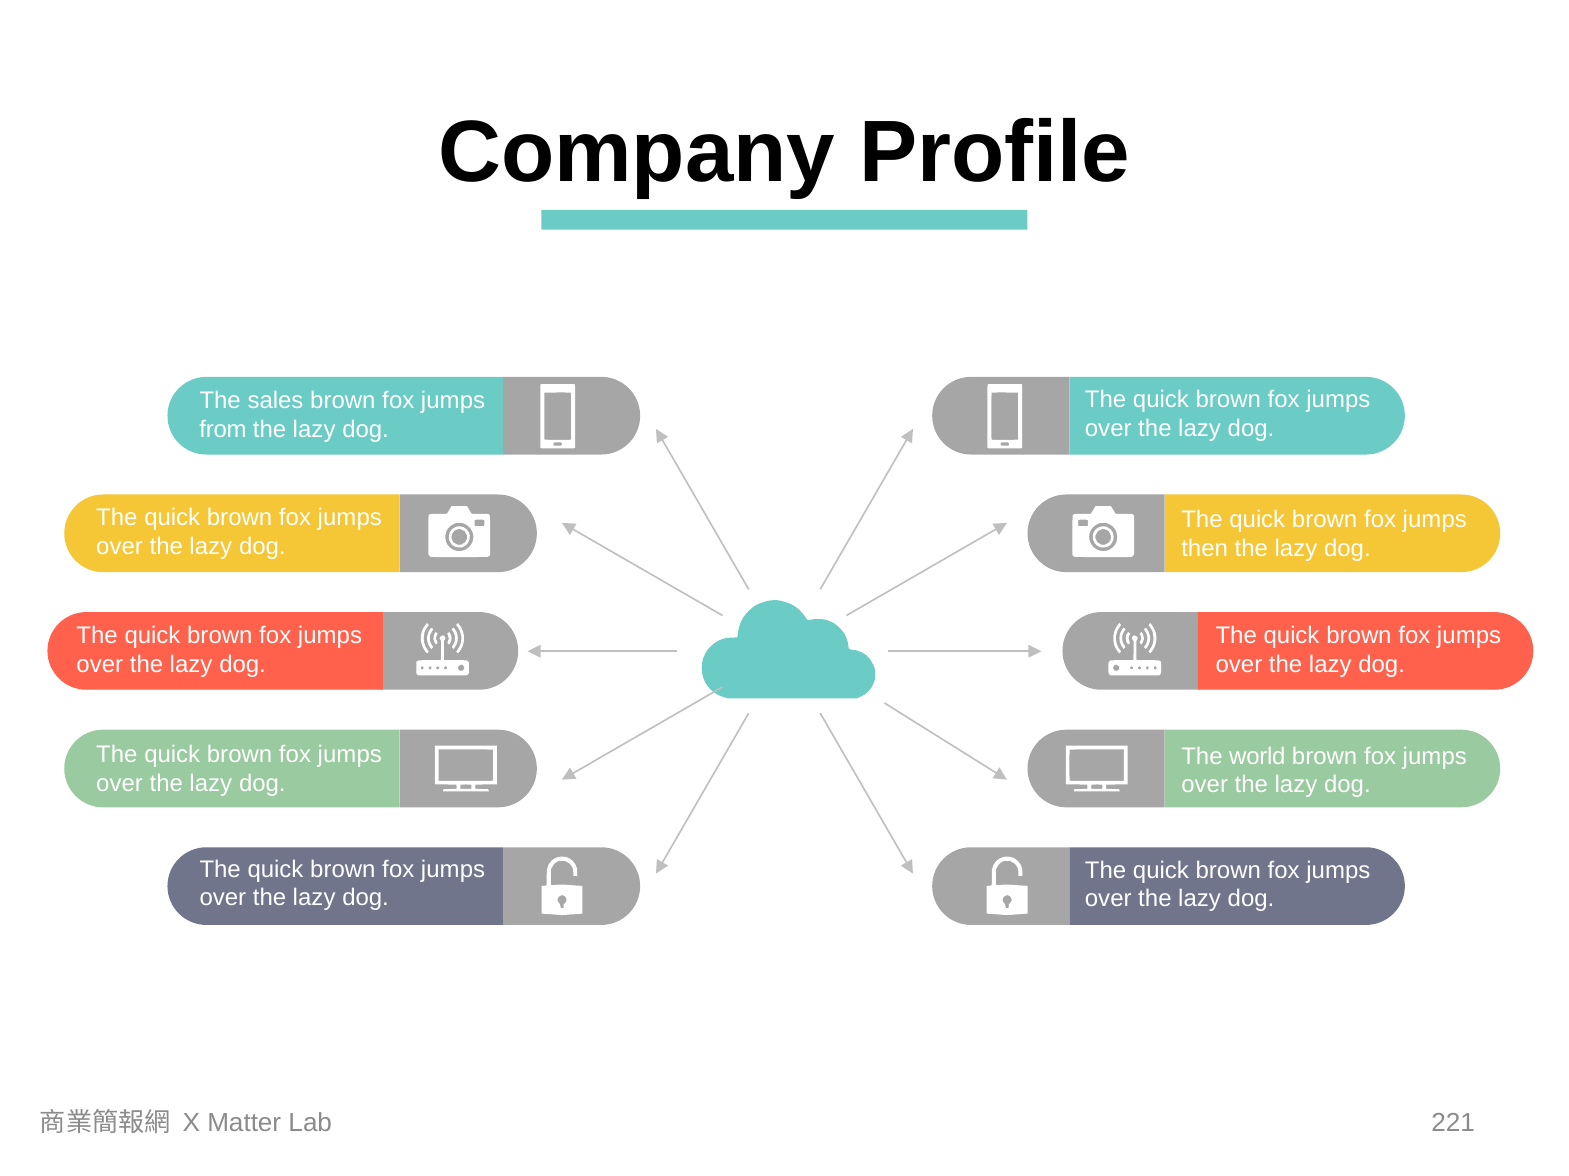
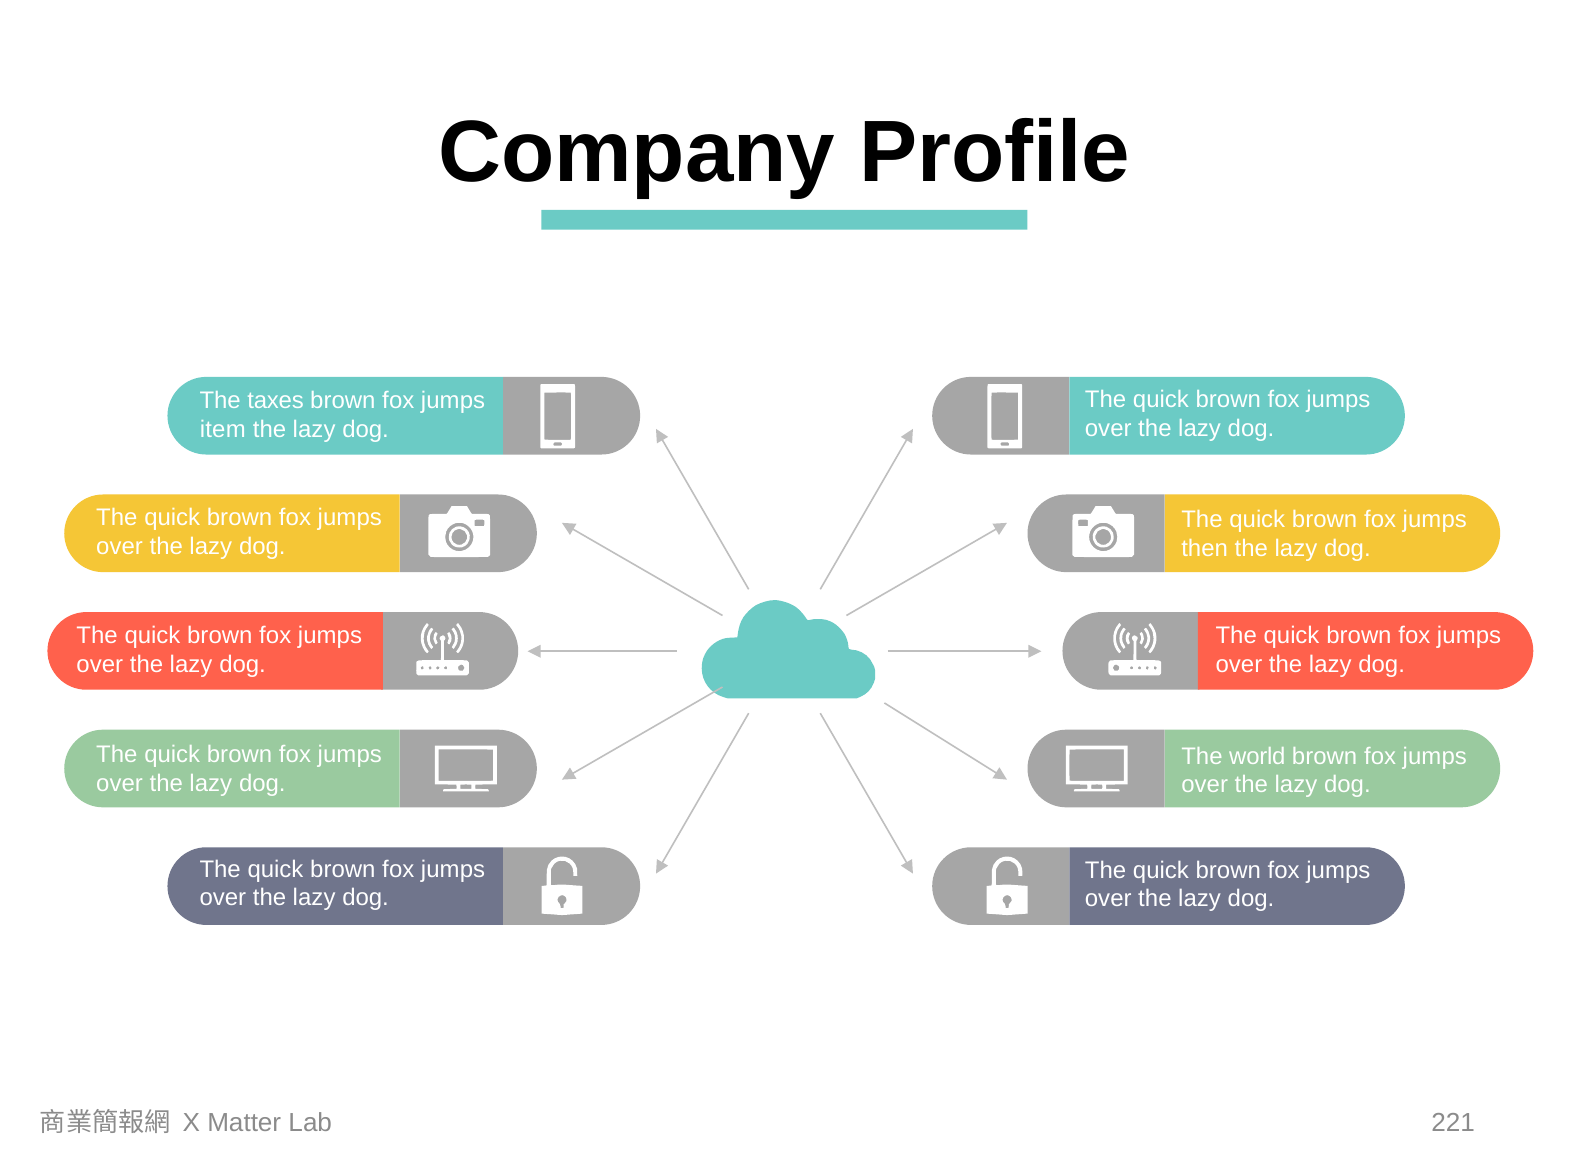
sales: sales -> taxes (276, 401)
from: from -> item (223, 429)
